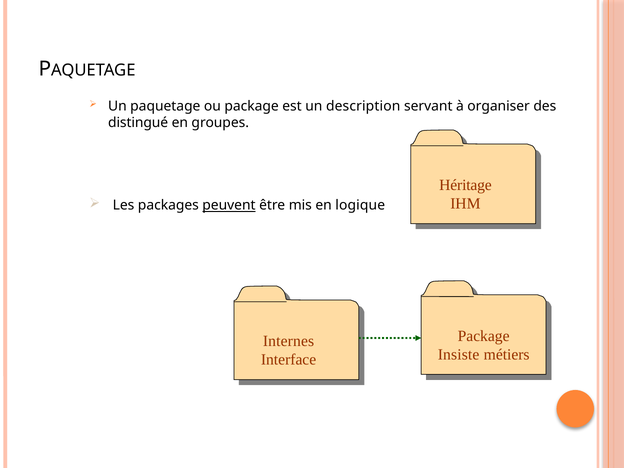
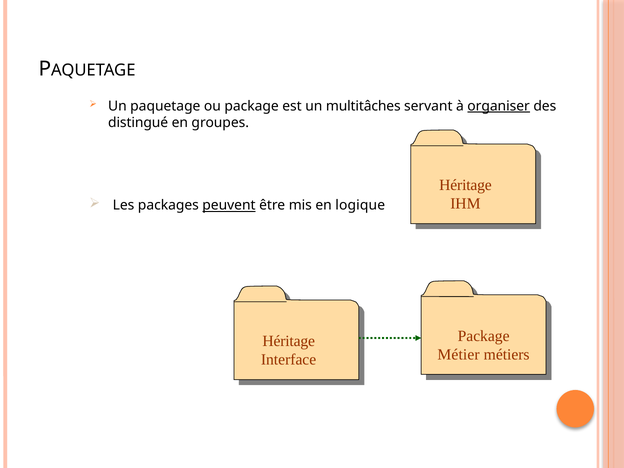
description: description -> multitâches (363, 106)
organiser underline: none -> present (499, 106)
Internes: Internes -> Héritage (289, 341)
Insiste: Insiste -> Métier (459, 355)
